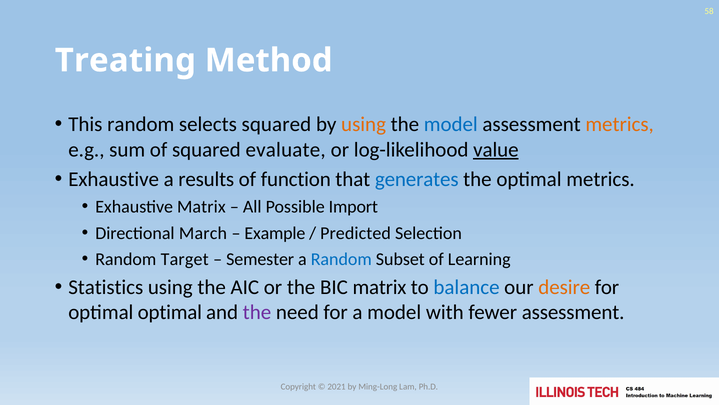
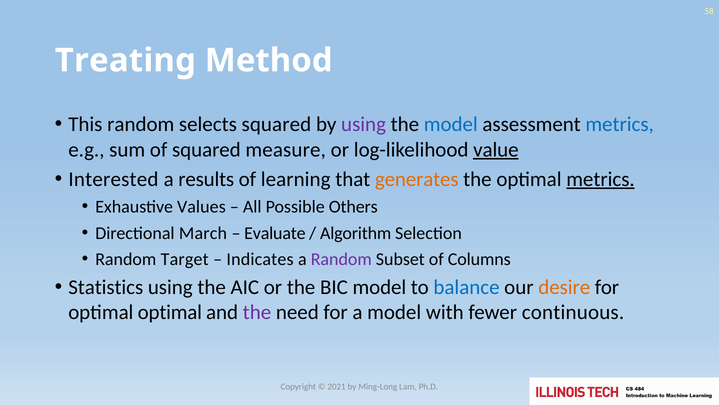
using colour: orange -> purple (364, 124)
metrics colour: orange -> blue (620, 124)
evaluate: evaluate -> measure (286, 149)
Exhaustive: Exhaustive -> Interested (113, 179)
function: function -> learning (296, 179)
generates colour: blue -> orange (417, 179)
metrics underline: none -> present (601, 179)
Exhaustive Matrix: Matrix -> Values (201, 207)
Import: Import -> Others (353, 207)
Example: Example -> Evaluate (275, 233)
Predicted: Predicted -> Algorithm (356, 233)
Semester: Semester -> Indicates (260, 259)
Random colour: blue -> purple (341, 259)
Learning: Learning -> Columns (479, 259)
BIC matrix: matrix -> model (379, 287)
fewer assessment: assessment -> continuous (573, 312)
